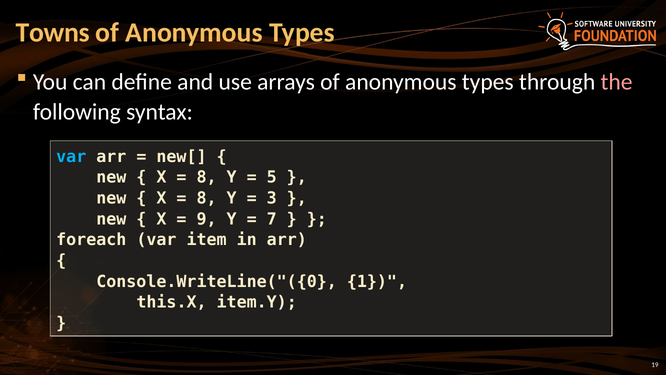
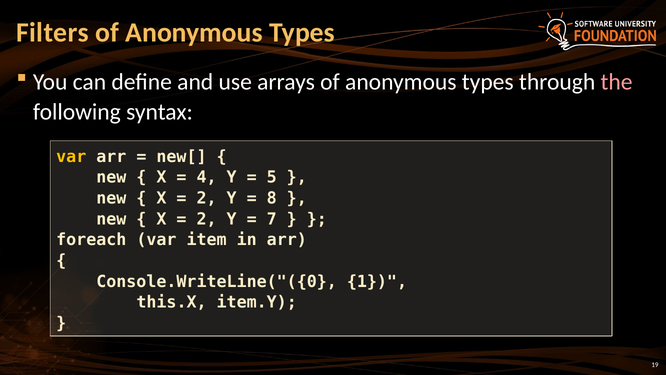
Towns: Towns -> Filters (53, 32)
var colour: light blue -> yellow (71, 156)
8: 8 -> 4 (207, 177)
8: 8 -> 2 (207, 198)
3: 3 -> 8 (272, 198)
9: 9 -> 2 (207, 219)
